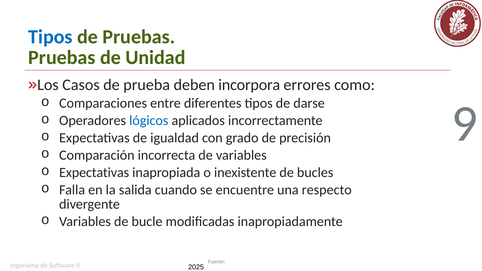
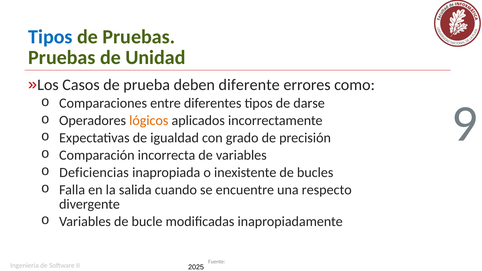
incorpora: incorpora -> diferente (249, 85)
lógicos colour: blue -> orange (149, 121)
Expectativas: Expectativas -> Deficiencias (94, 173)
